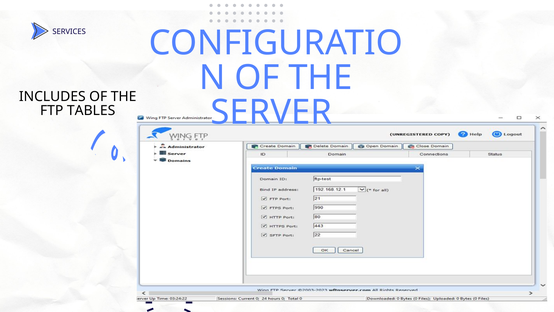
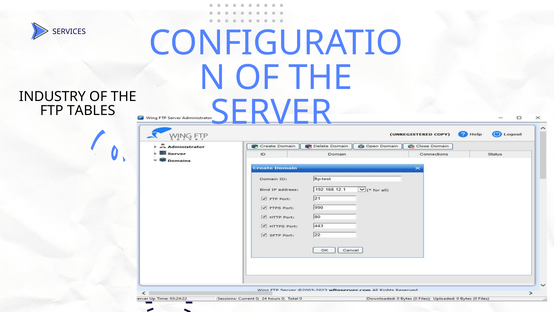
INCLUDES: INCLUDES -> INDUSTRY (52, 97)
